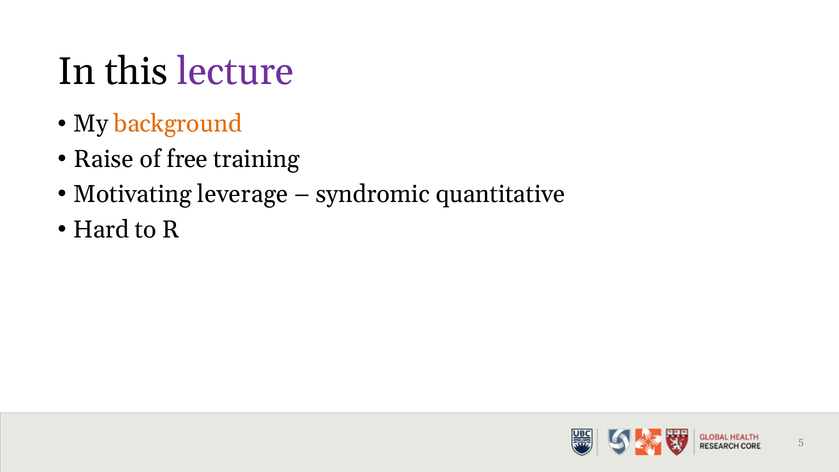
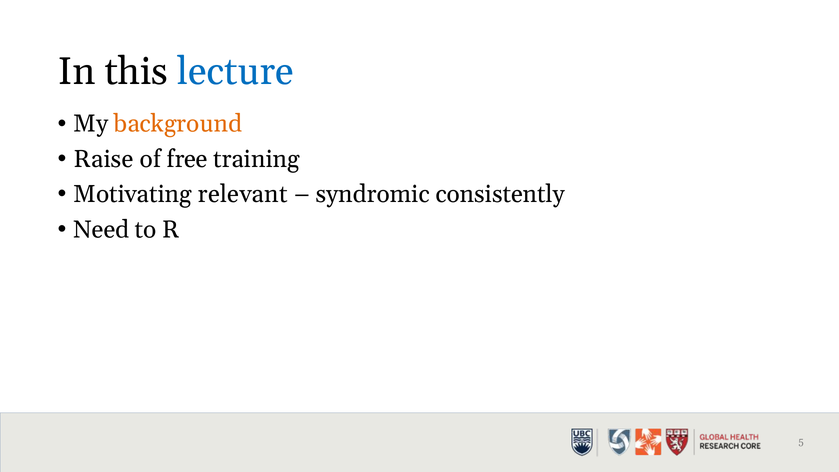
lecture colour: purple -> blue (236, 71)
leverage: leverage -> relevant (243, 194)
quantitative: quantitative -> consistently (500, 194)
Hard: Hard -> Need (101, 229)
